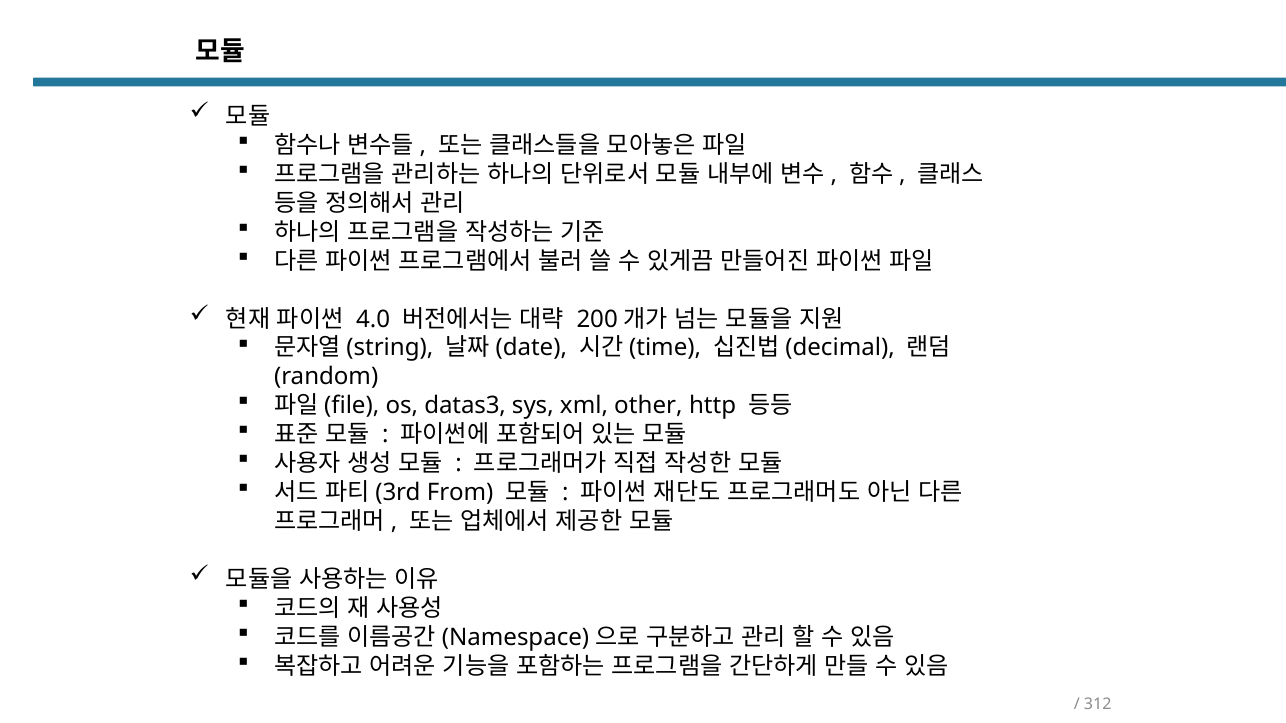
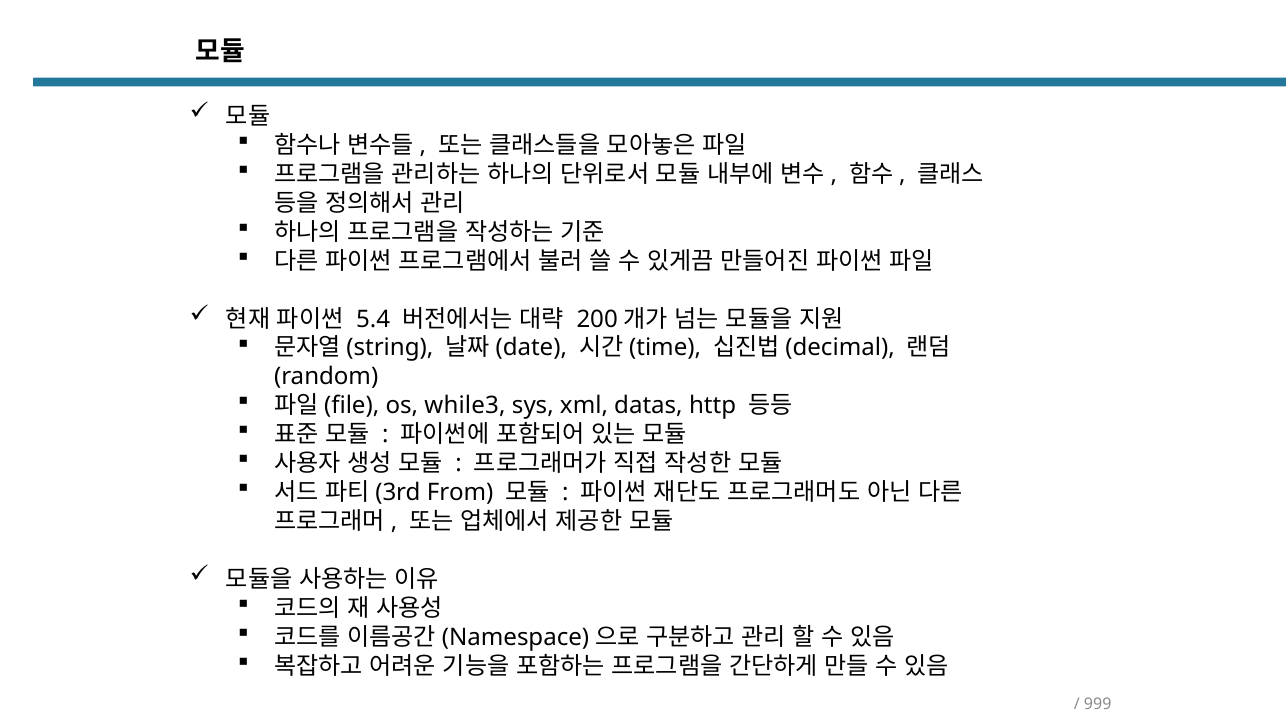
4.0: 4.0 -> 5.4 (373, 319)
datas3: datas3 -> while3 (465, 406)
other: other -> datas (648, 406)
312: 312 -> 999 (1098, 705)
